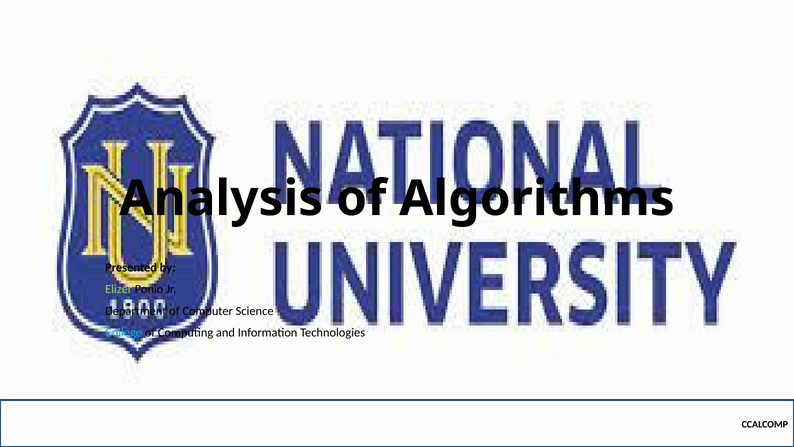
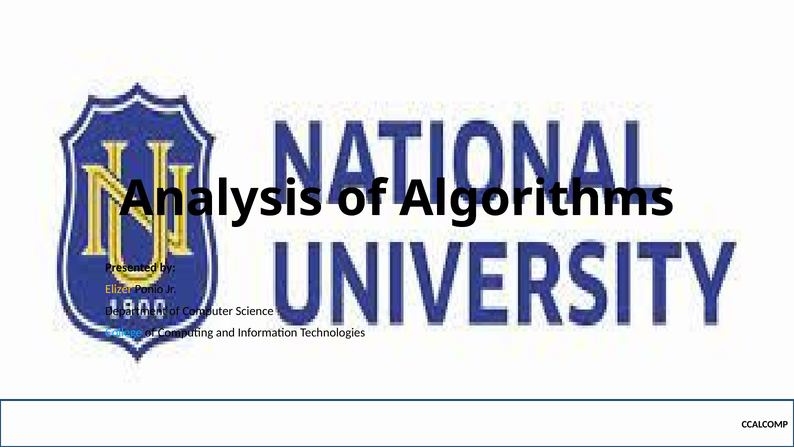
Elizer colour: light green -> yellow (119, 289)
